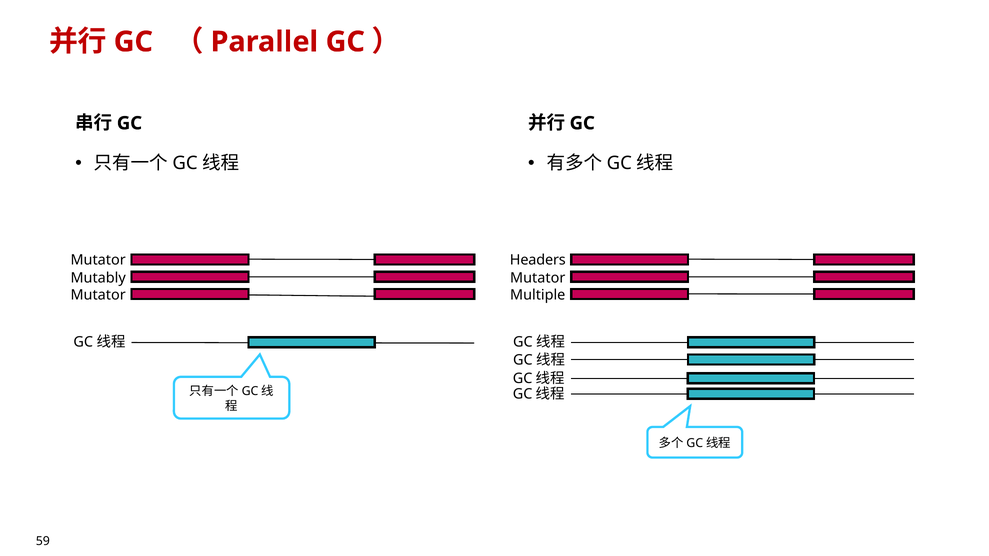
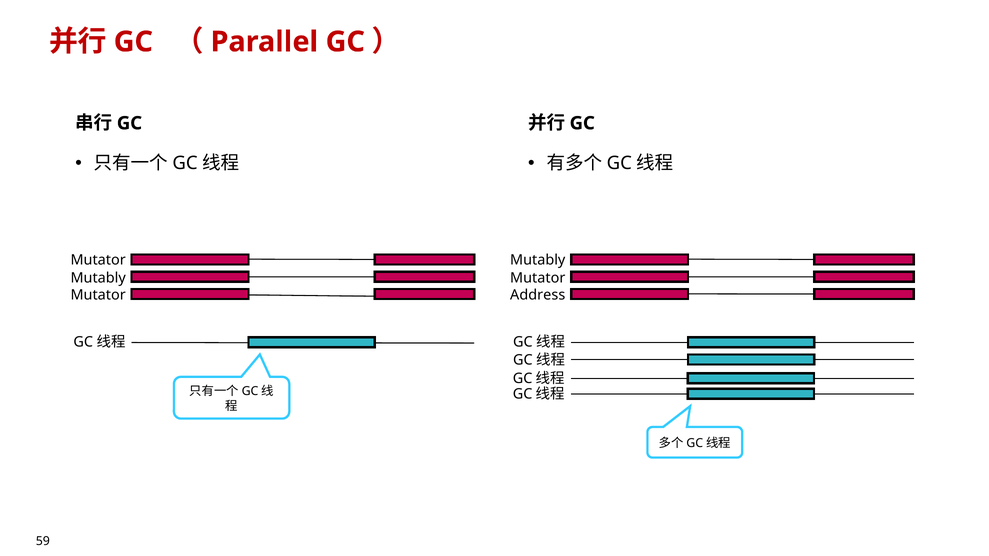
Headers: Headers -> Mutably (538, 260)
Multiple: Multiple -> Address (538, 295)
